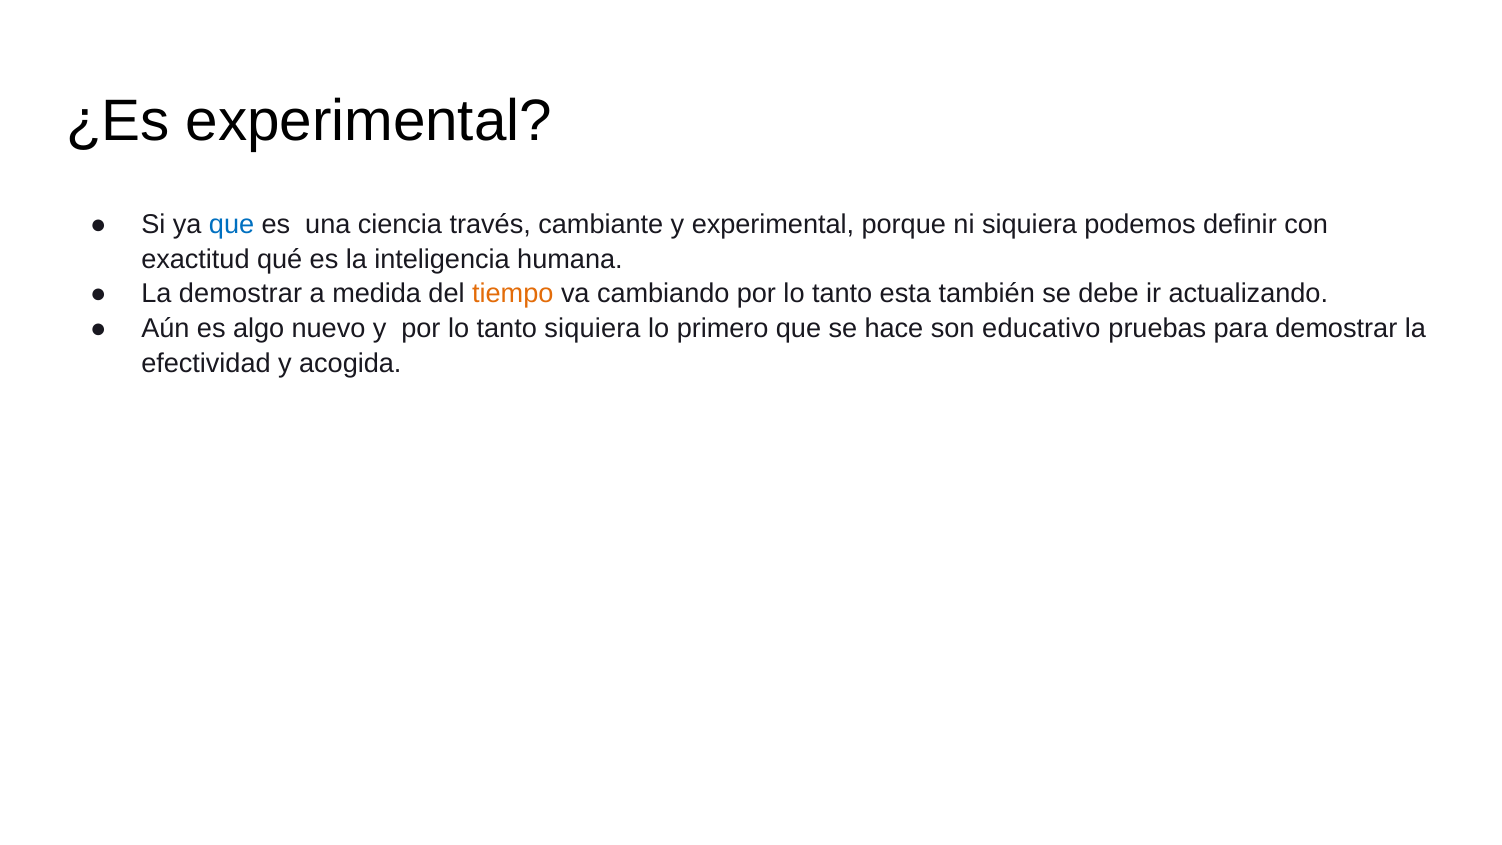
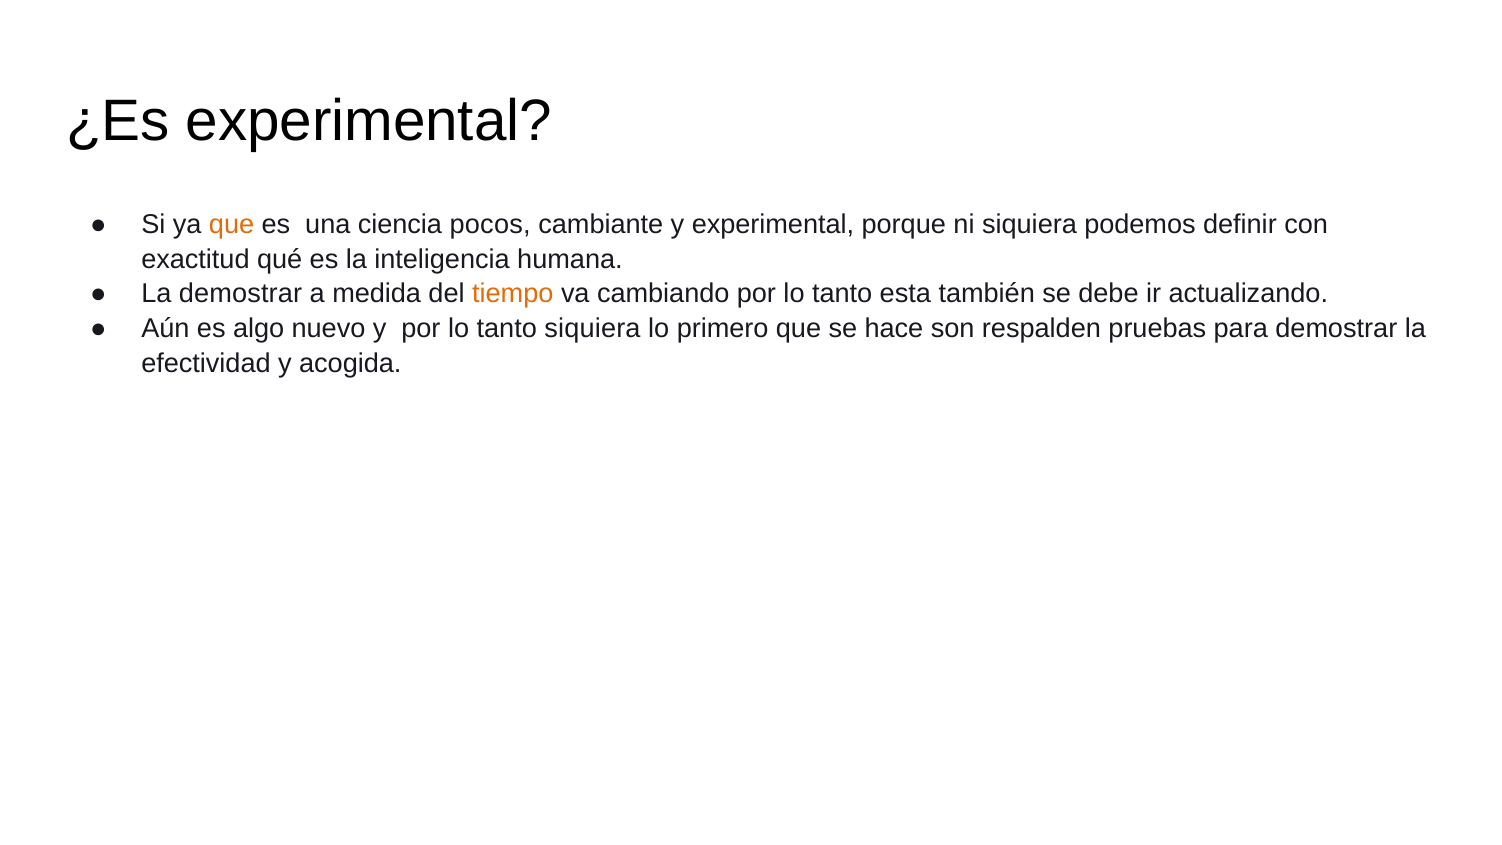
que colour: blue -> orange (232, 224)
través: través -> pocos (490, 224)
educativo: educativo -> respalden (1041, 329)
